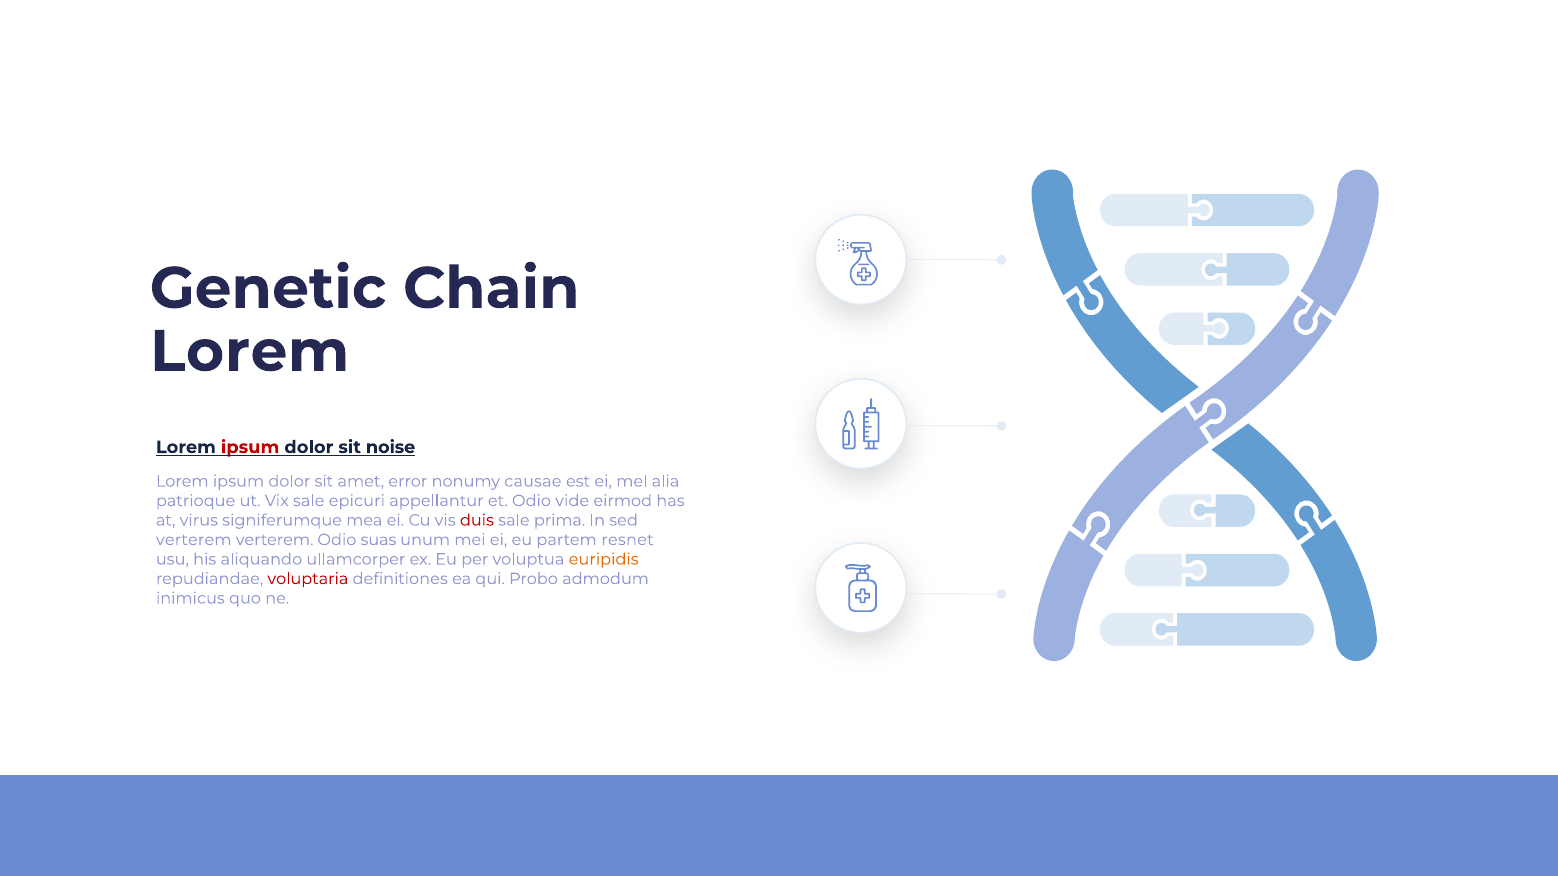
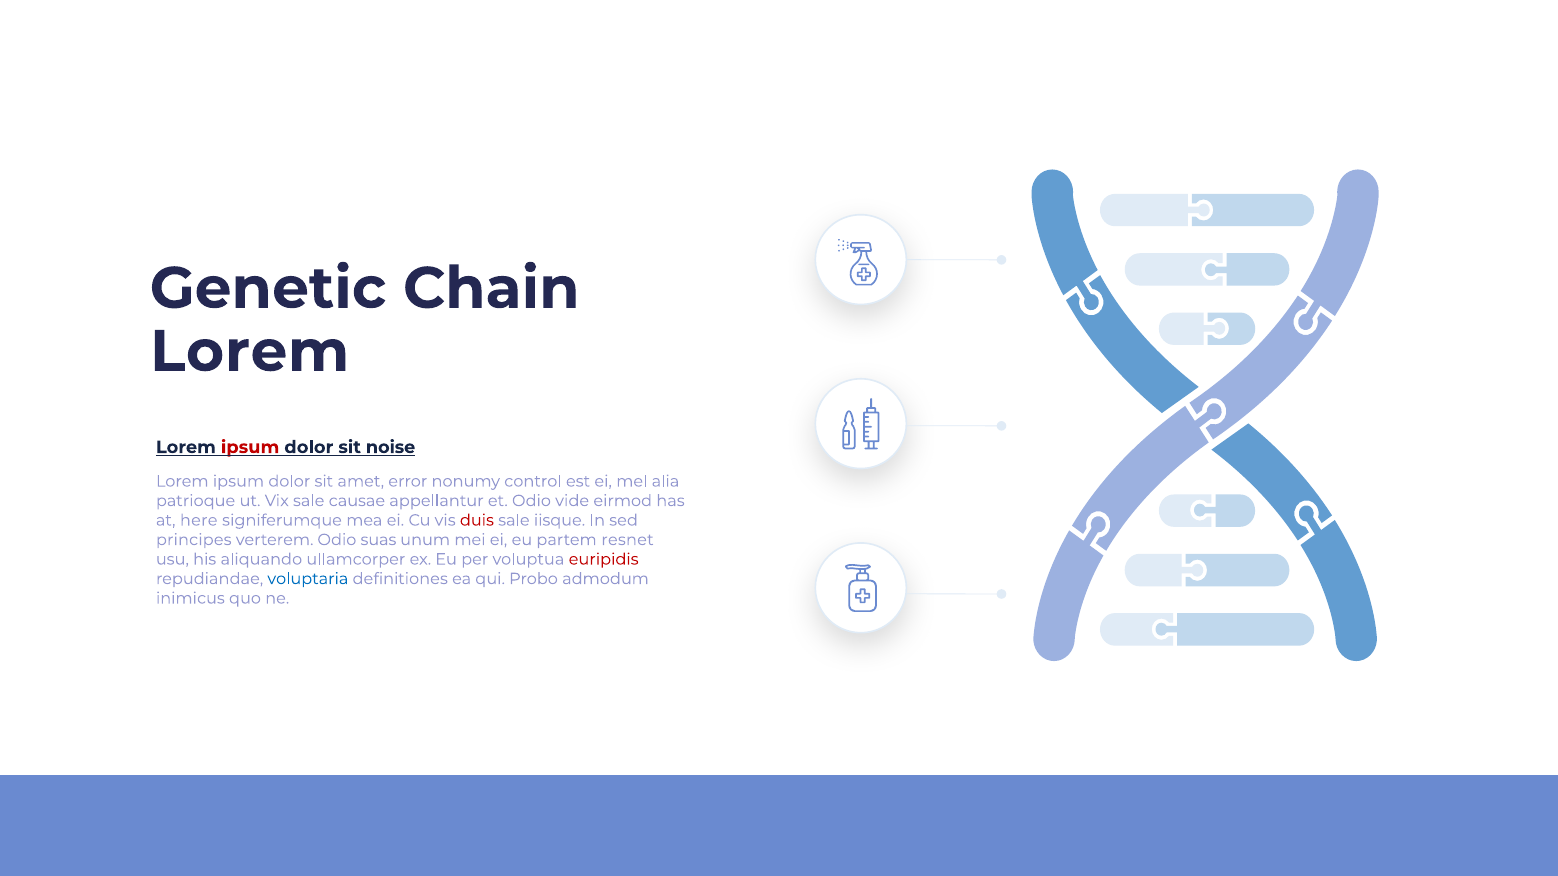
causae: causae -> control (533, 481)
epicuri: epicuri -> causae (357, 501)
virus: virus -> here (199, 520)
prima: prima -> iisque (560, 520)
verterem: verterem -> principes (194, 540)
euripidis colour: orange -> red (604, 559)
voluptaria colour: red -> blue (308, 579)
